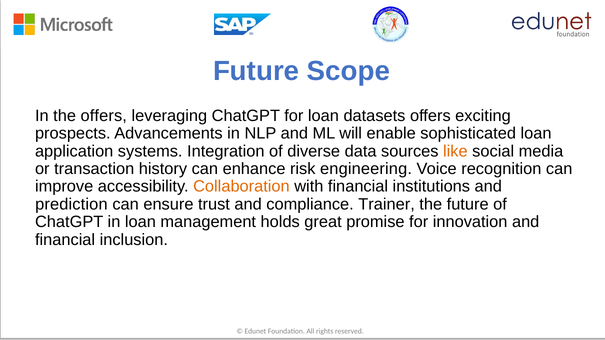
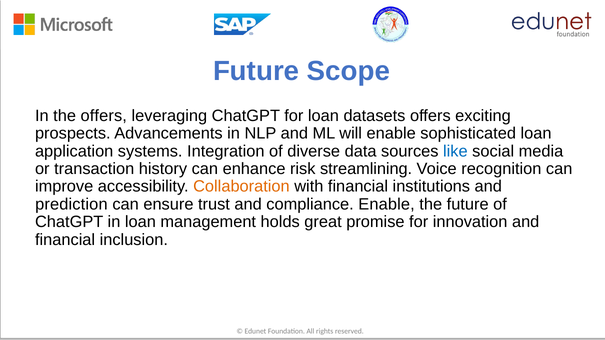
like colour: orange -> blue (455, 151)
engineering: engineering -> streamlining (366, 169)
compliance Trainer: Trainer -> Enable (387, 204)
